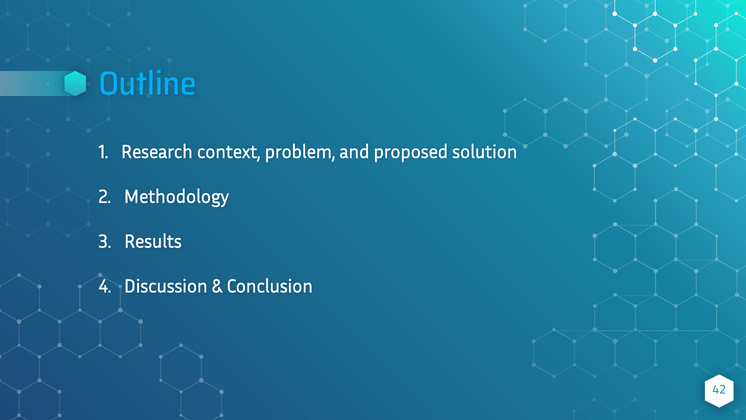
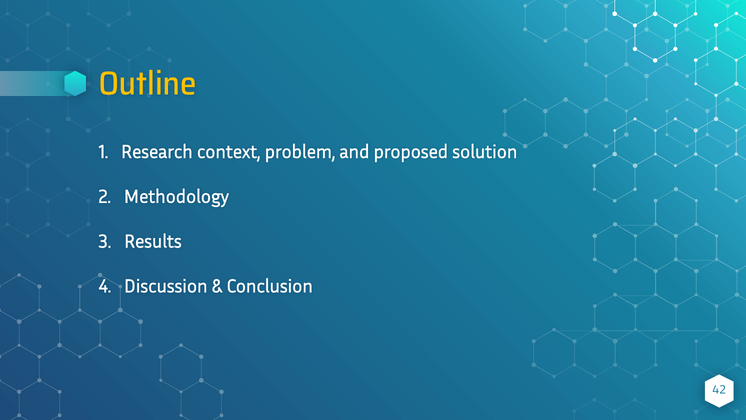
Outline colour: light blue -> yellow (148, 84)
